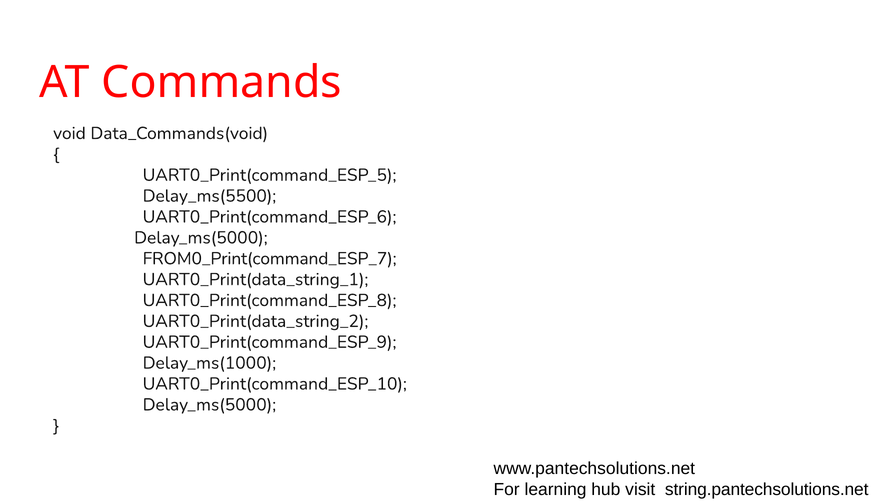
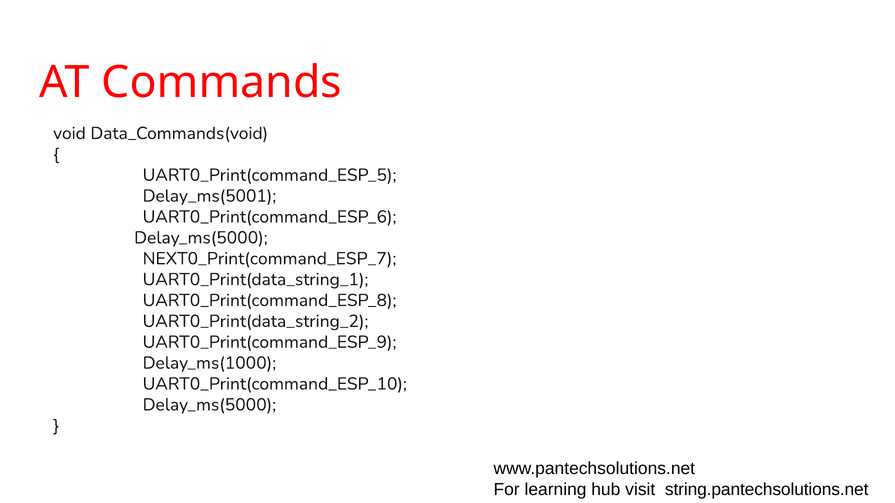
Delay_ms(5500: Delay_ms(5500 -> Delay_ms(5001 (209, 196)
FROM0_Print(command_ESP_7: FROM0_Print(command_ESP_7 -> NEXT0_Print(command_ESP_7 (270, 259)
